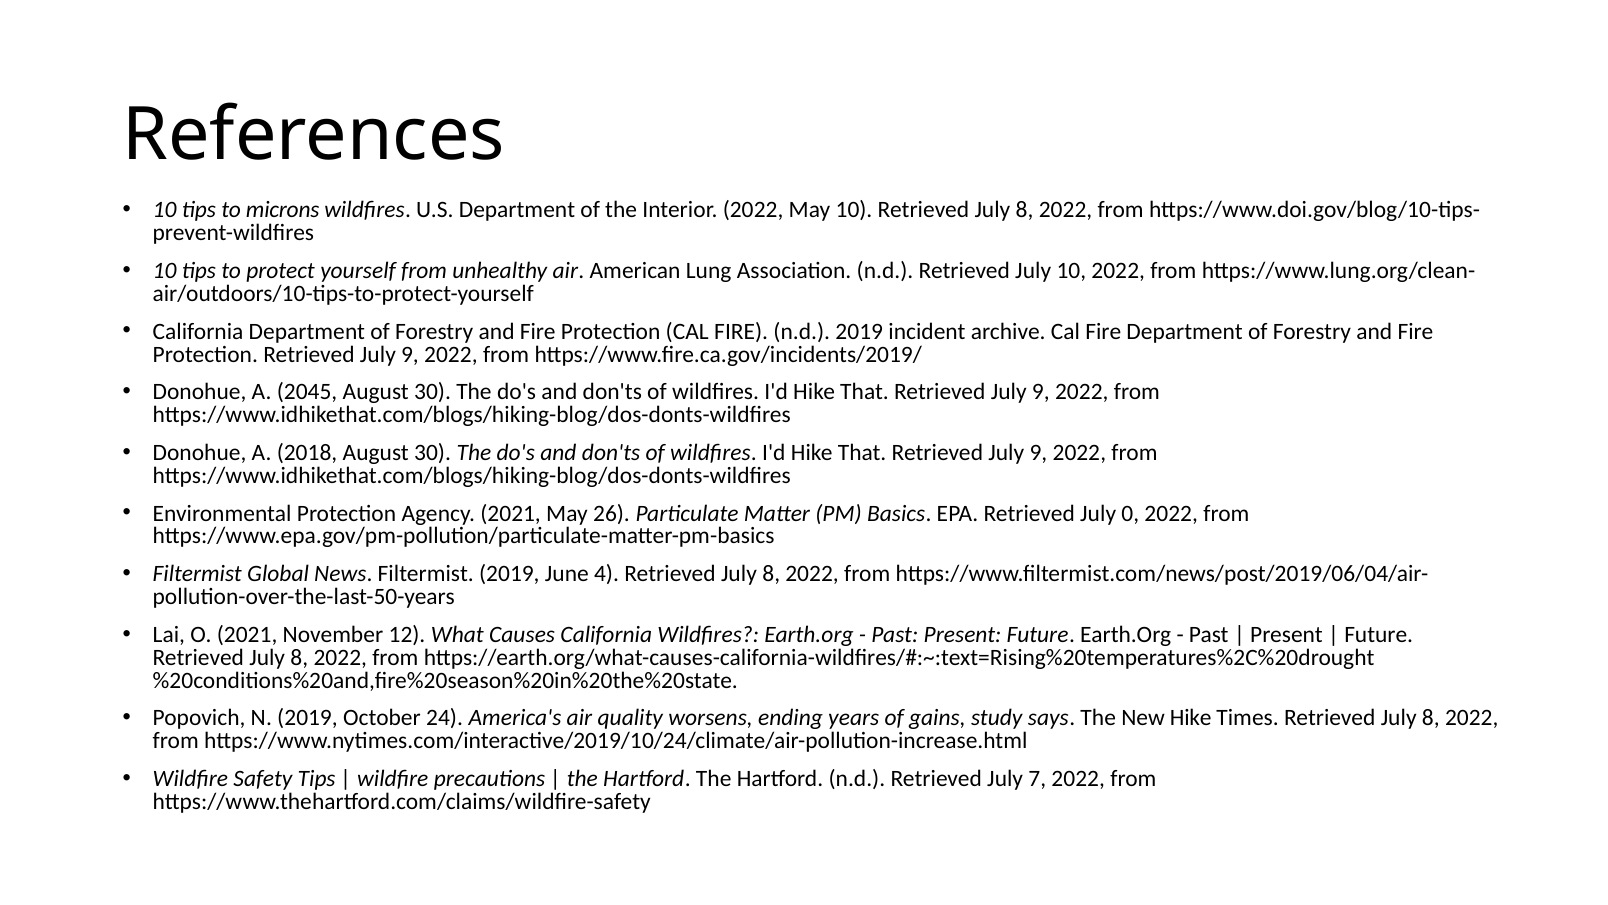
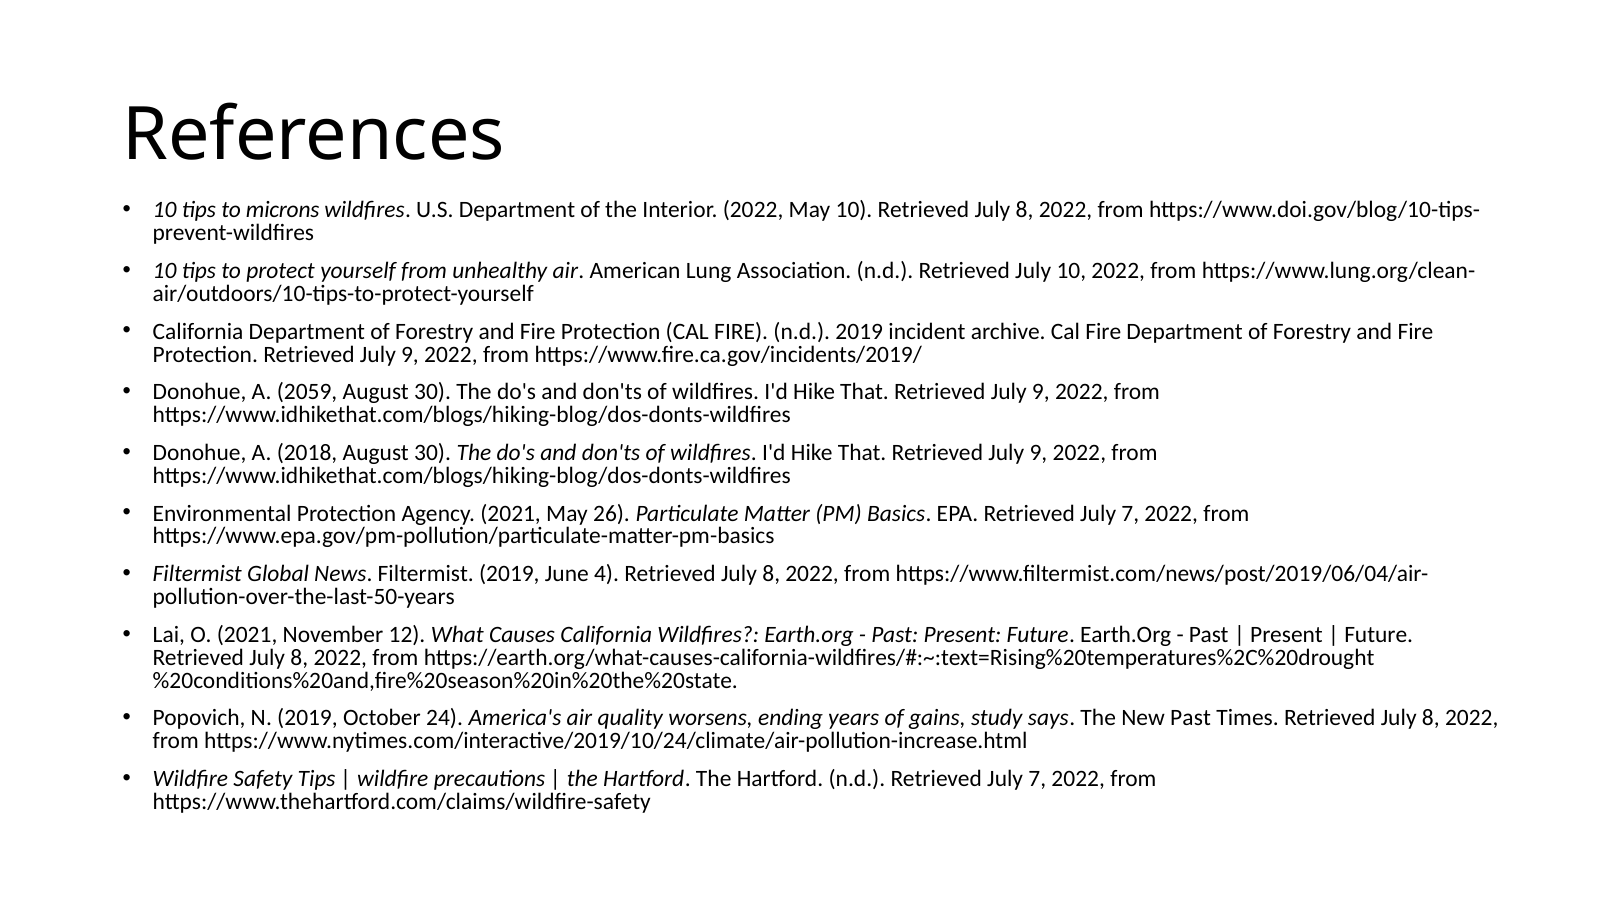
2045: 2045 -> 2059 (307, 392)
EPA Retrieved July 0: 0 -> 7 (1130, 513)
New Hike: Hike -> Past (1191, 718)
